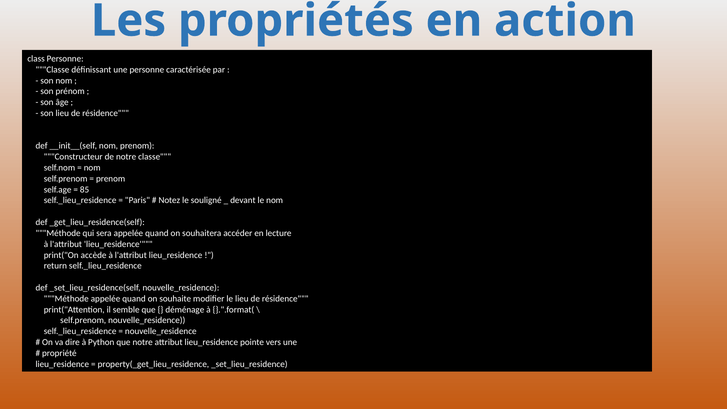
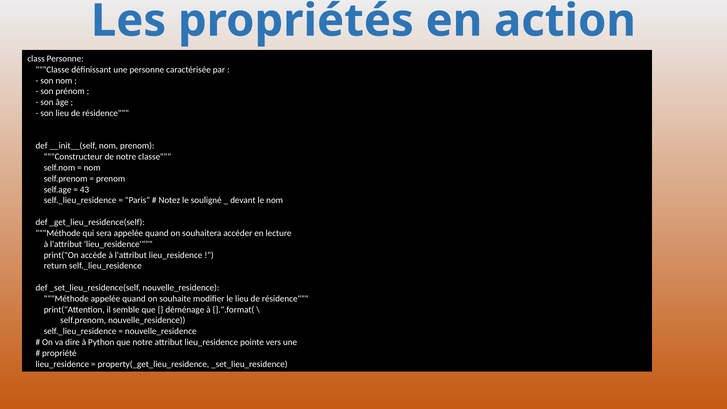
85: 85 -> 43 (85, 190)
